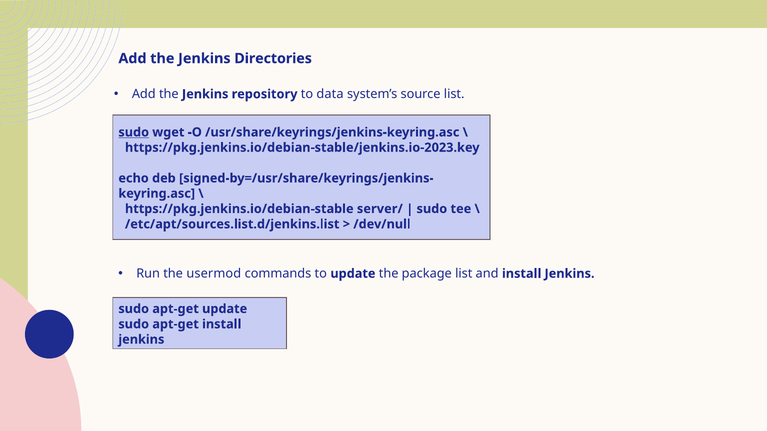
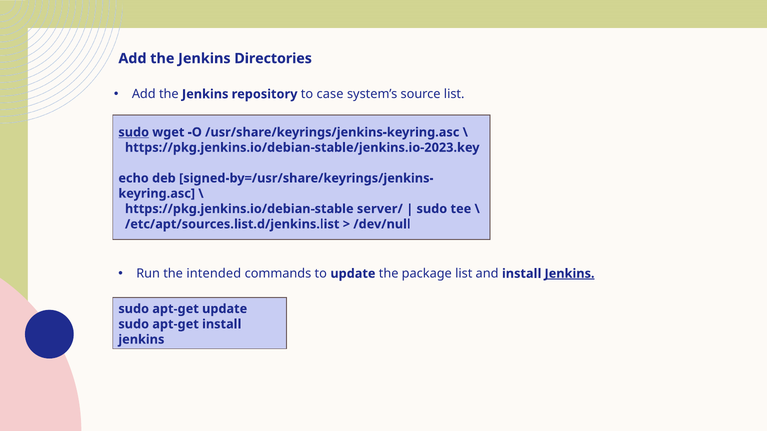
data: data -> case (330, 94)
usermod: usermod -> intended (214, 274)
Jenkins underline: none -> present (570, 274)
